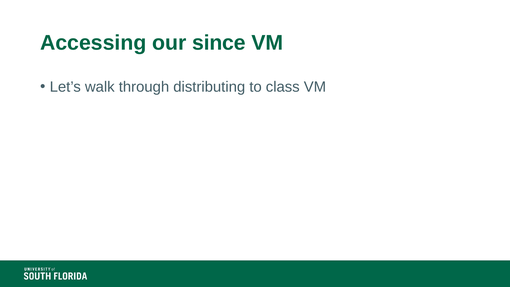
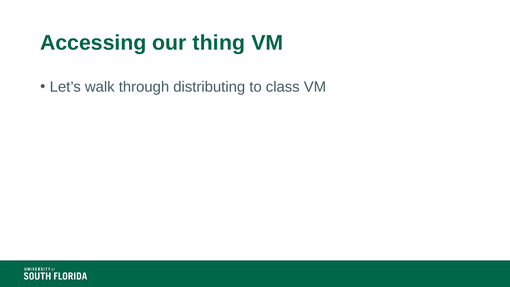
since: since -> thing (219, 43)
